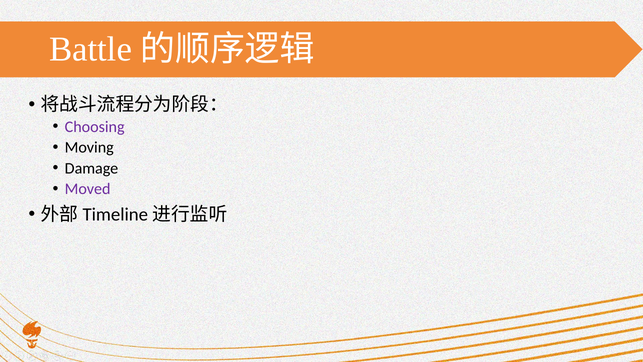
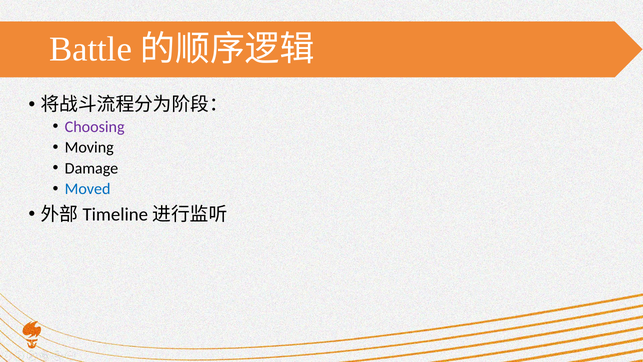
Moved colour: purple -> blue (88, 189)
